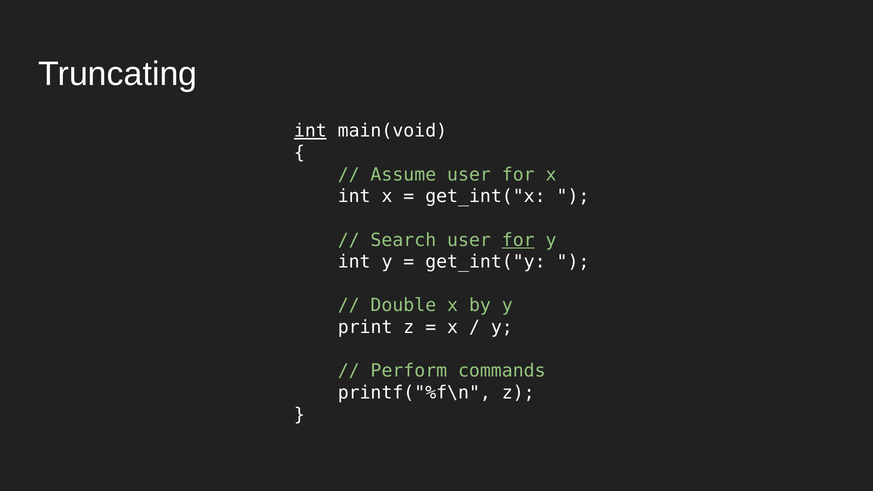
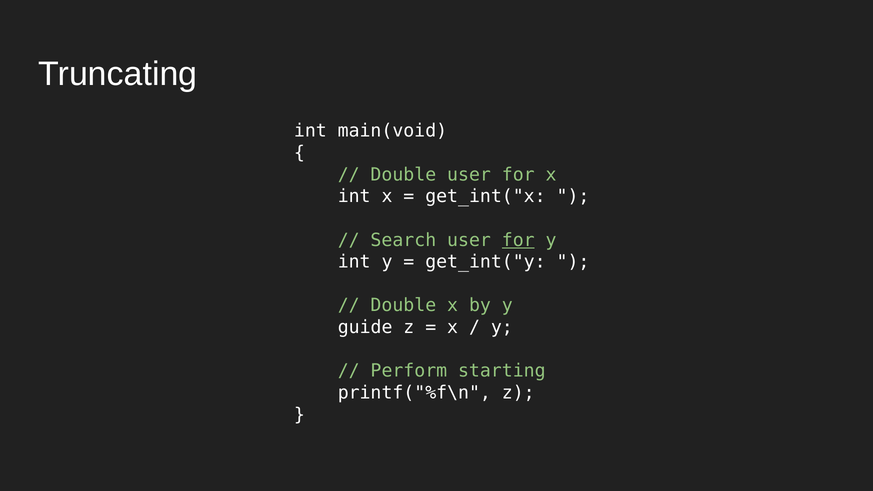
int underline: present -> none (310, 131)
Assume: Assume -> Double (403, 175)
print: print -> guide (365, 327)
commands: commands -> starting (502, 371)
